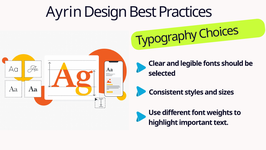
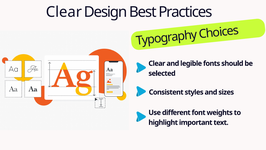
Ayrin: Ayrin -> Clear (64, 12)
